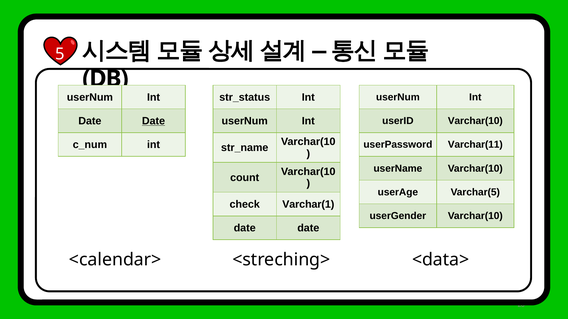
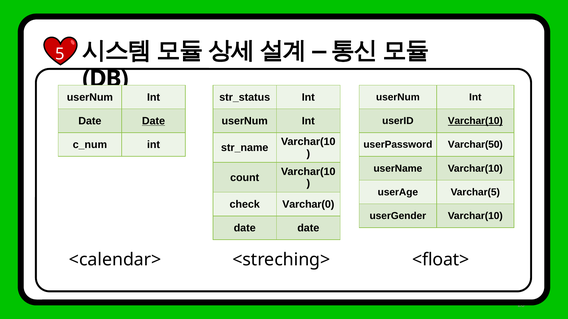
Varchar(10 underline: none -> present (475, 121)
Varchar(11: Varchar(11 -> Varchar(50 (475, 145)
Varchar(1: Varchar(1 -> Varchar(0 (308, 205)
<data>: <data> -> <float> (441, 260)
